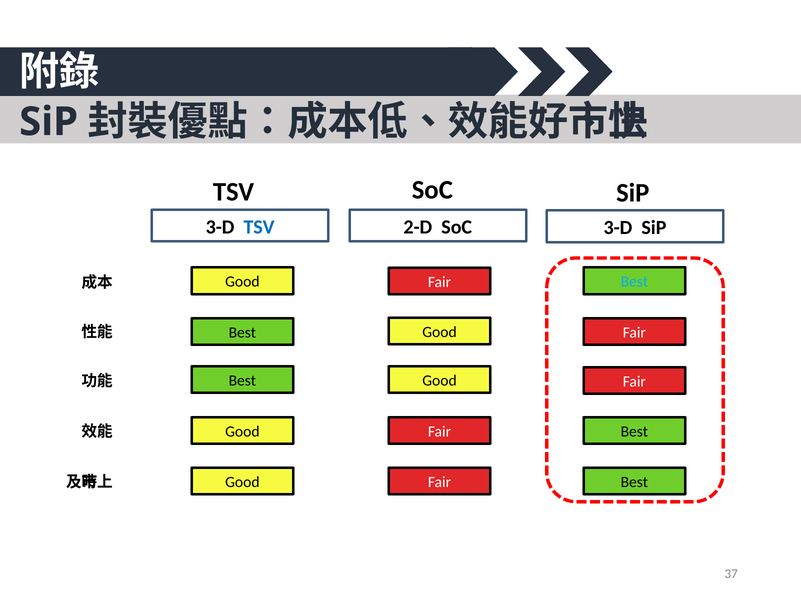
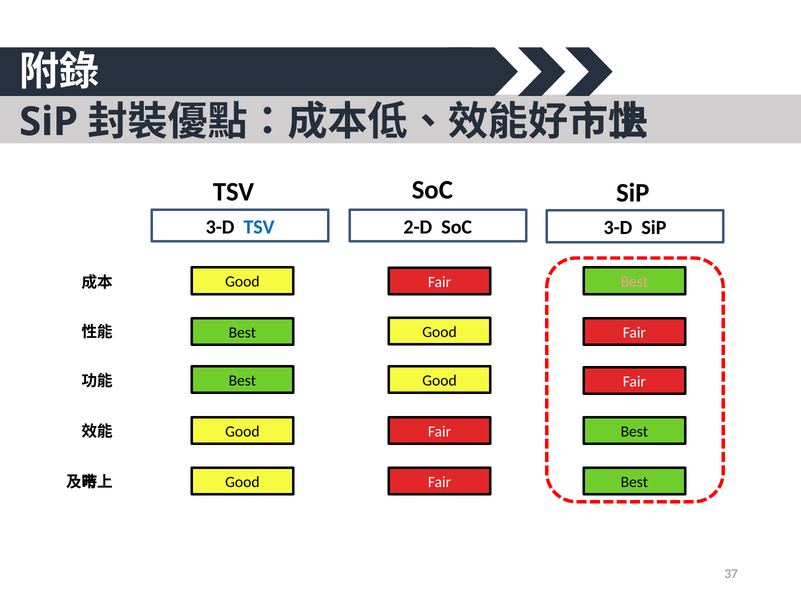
Best colour: light blue -> pink (634, 282)
